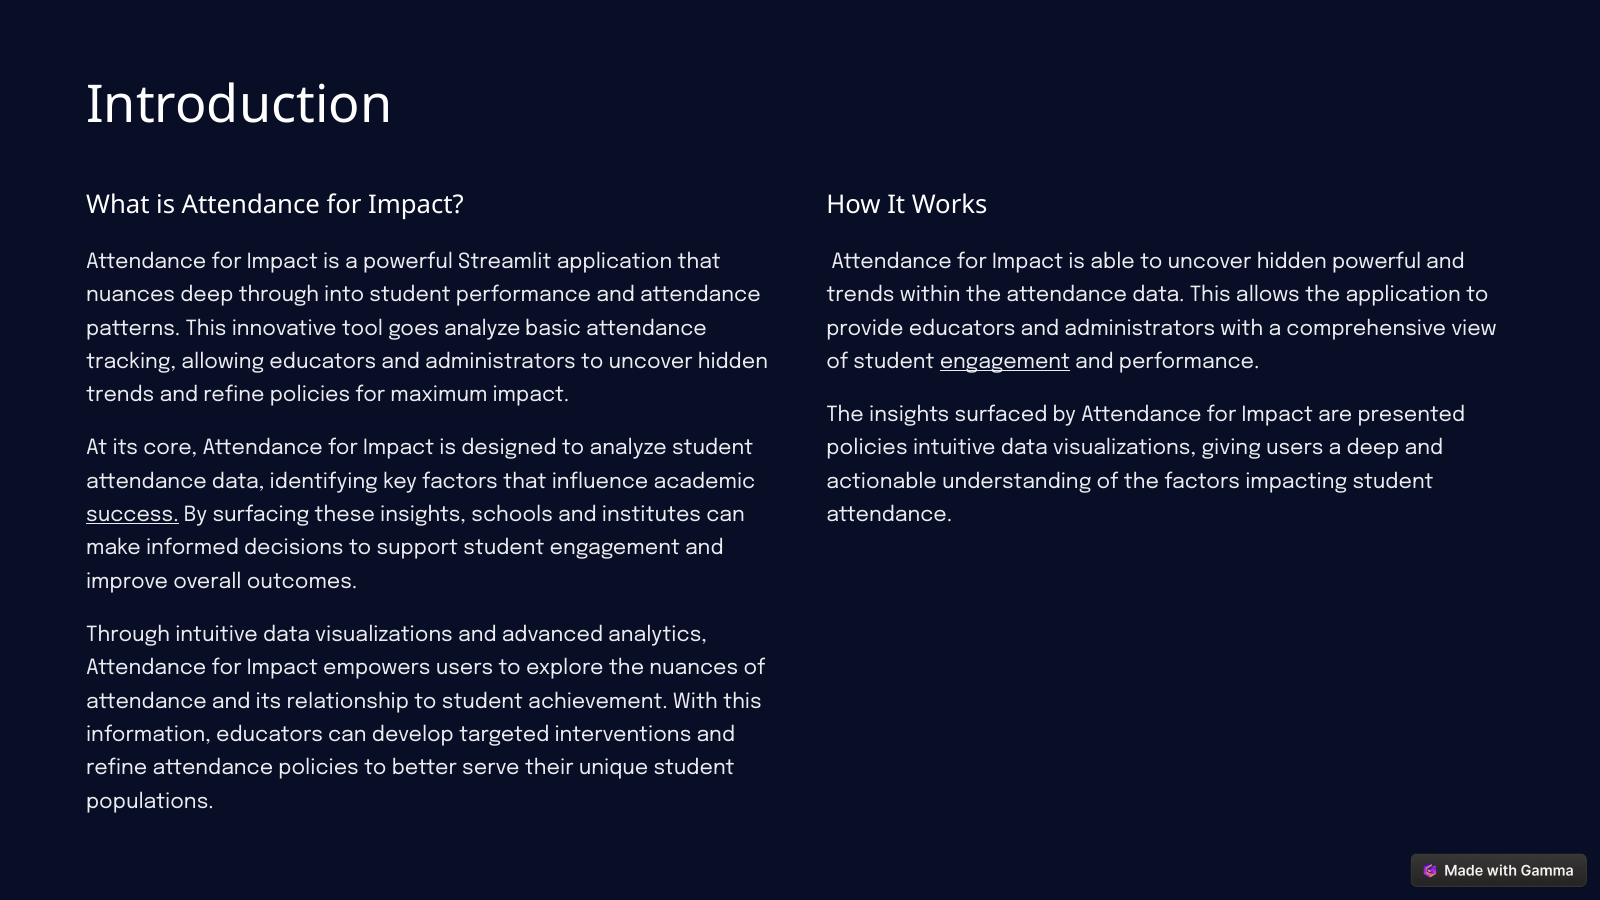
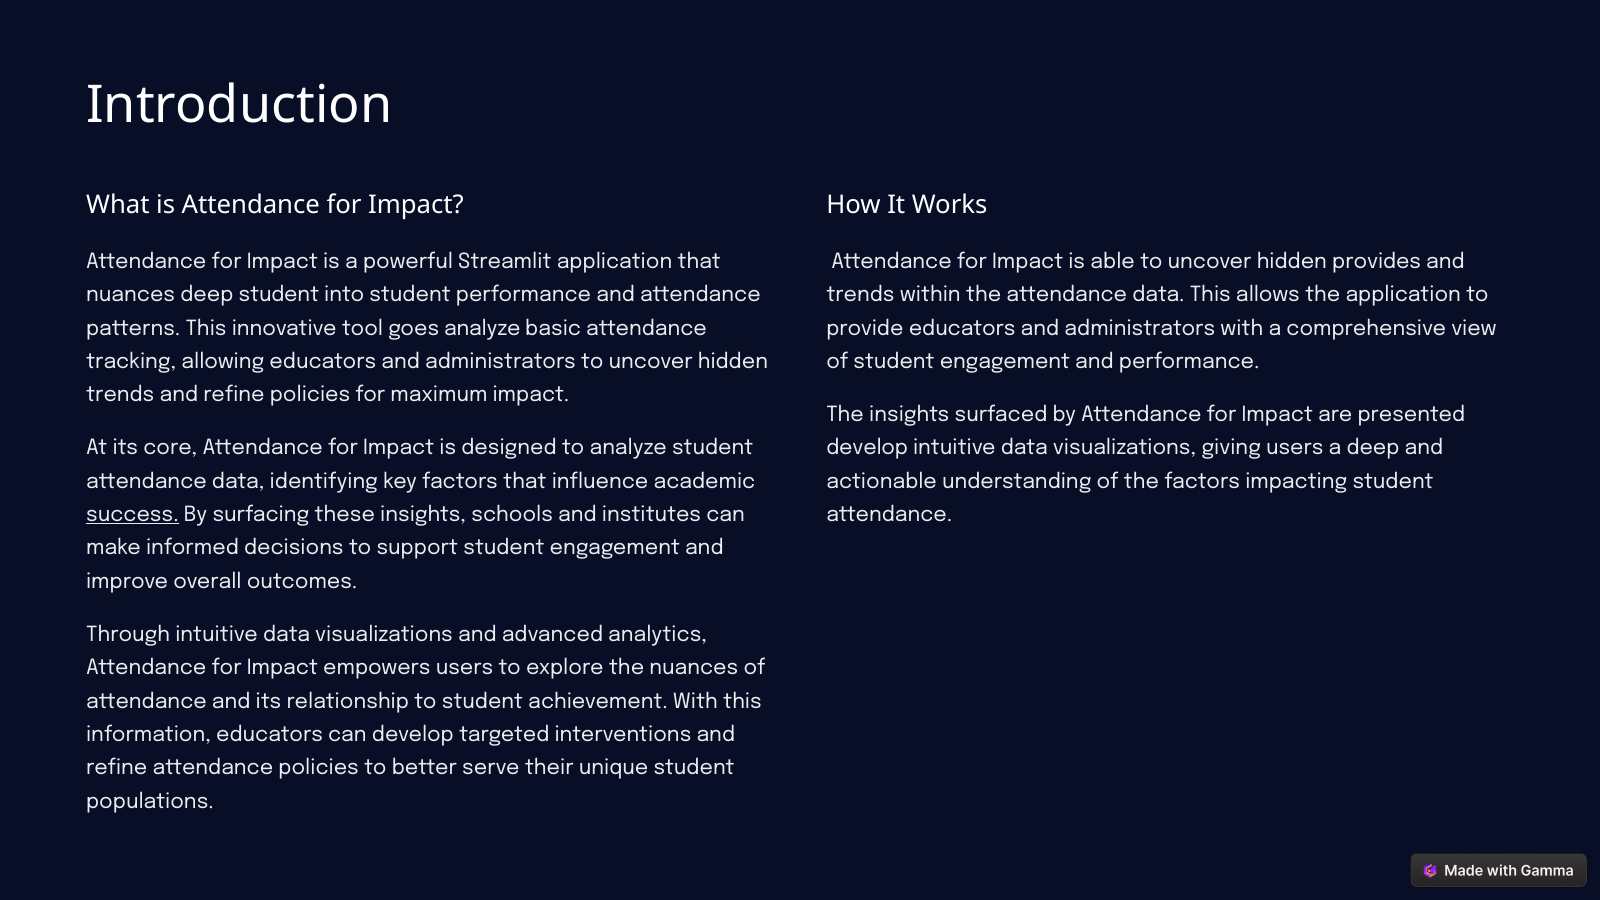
hidden powerful: powerful -> provides (1377, 262)
deep through: through -> student (279, 295)
engagement underline: present -> none (1005, 362)
policies: policies -> develop (867, 448)
